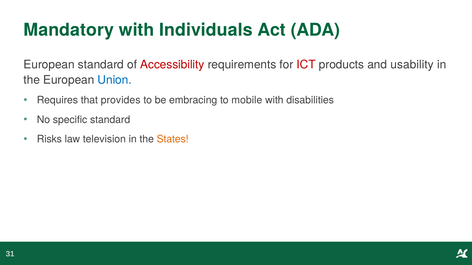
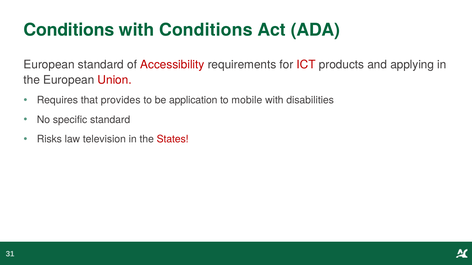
Mandatory: Mandatory -> Conditions (69, 30)
with Individuals: Individuals -> Conditions (206, 30)
usability: usability -> applying (412, 65)
Union colour: blue -> red (115, 80)
embracing: embracing -> application (193, 100)
States colour: orange -> red (173, 139)
